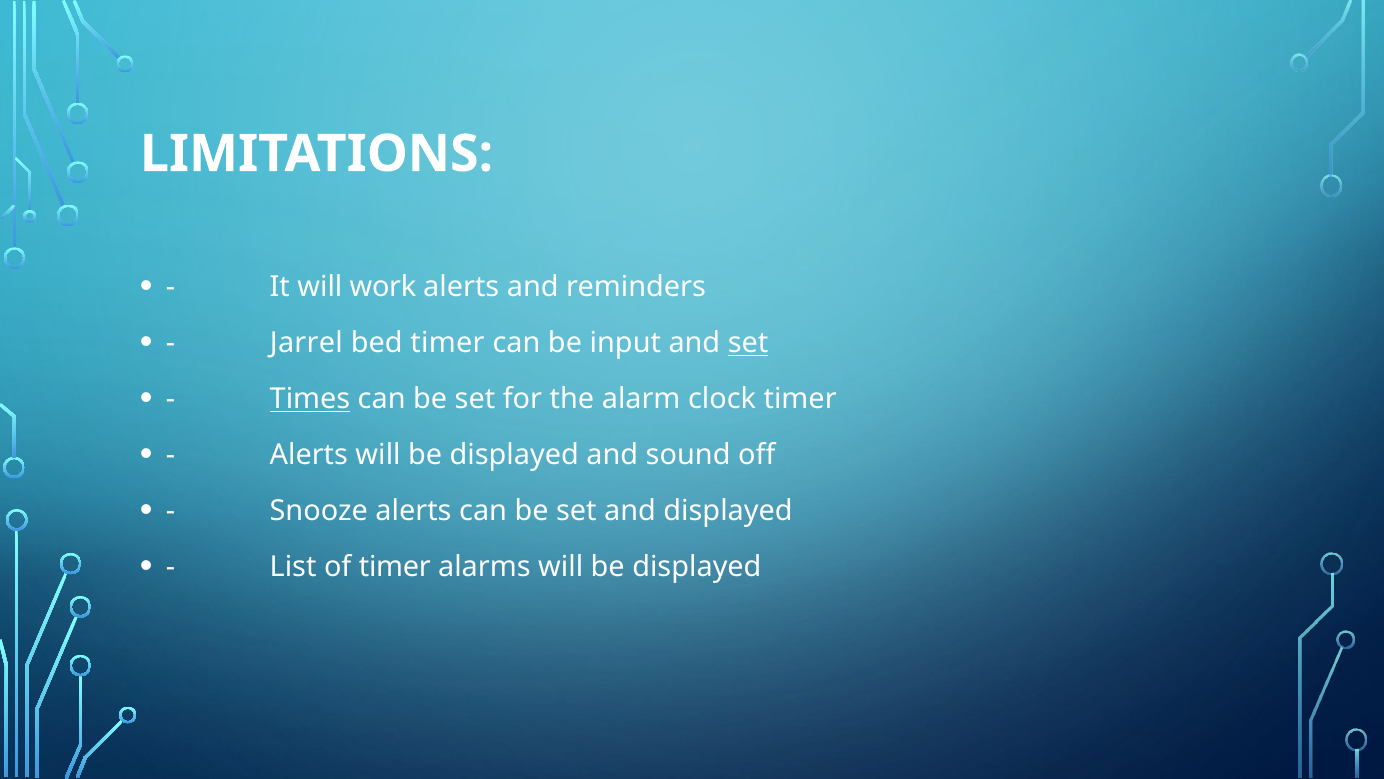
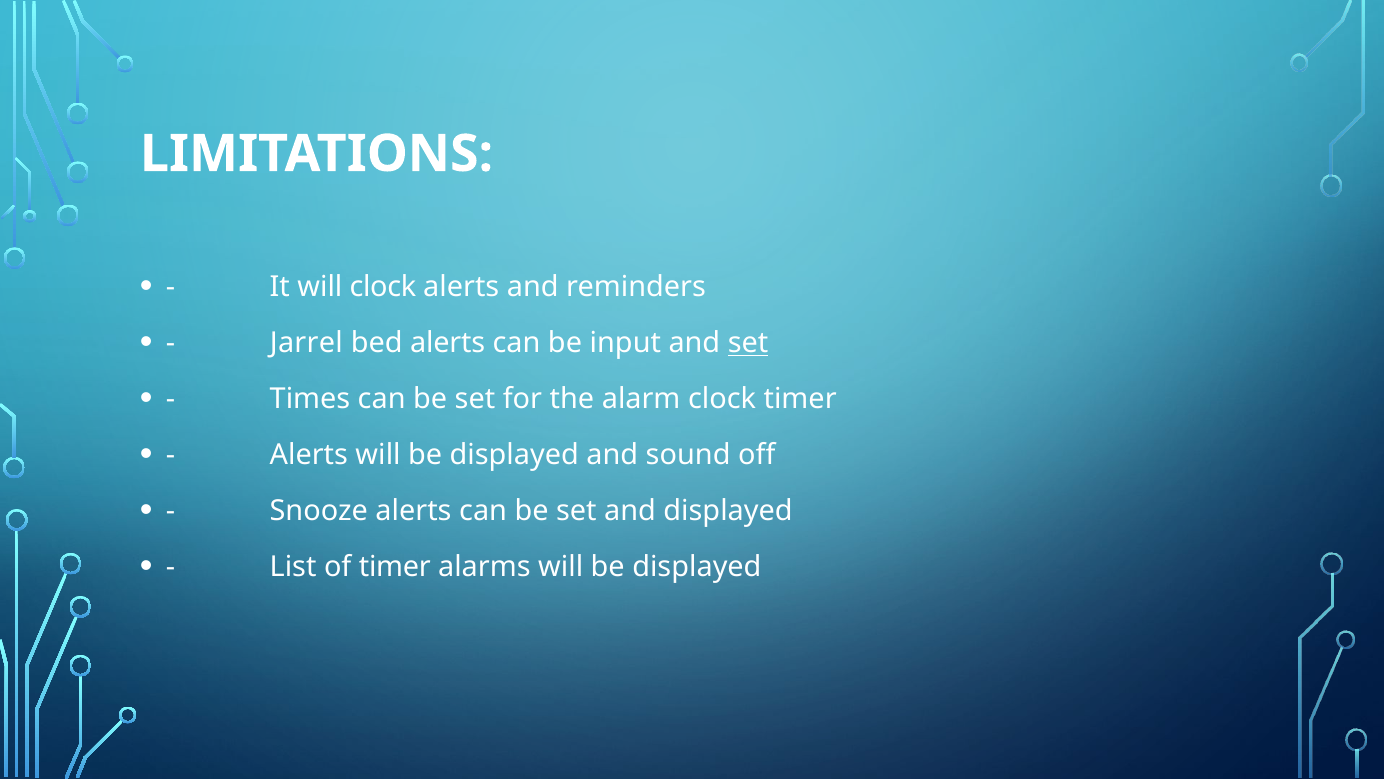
will work: work -> clock (383, 287)
bed timer: timer -> alerts (448, 343)
Times underline: present -> none (310, 399)
